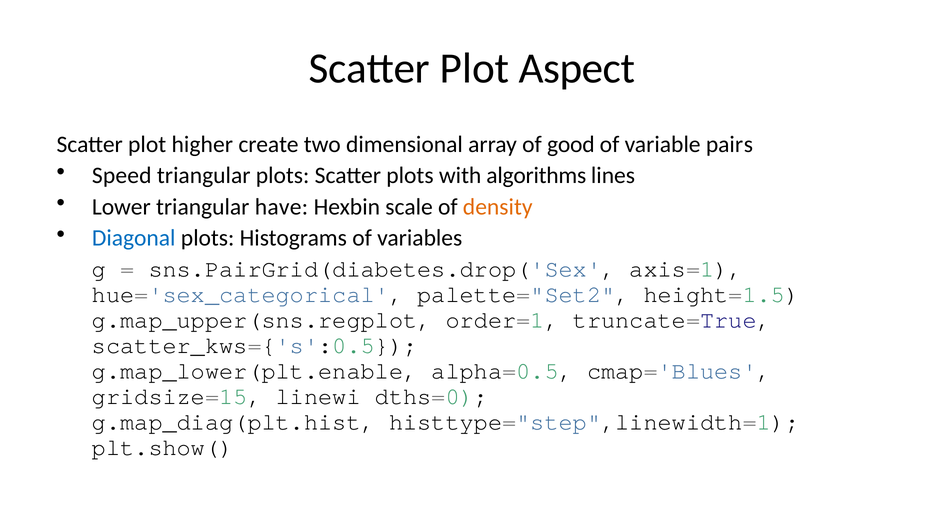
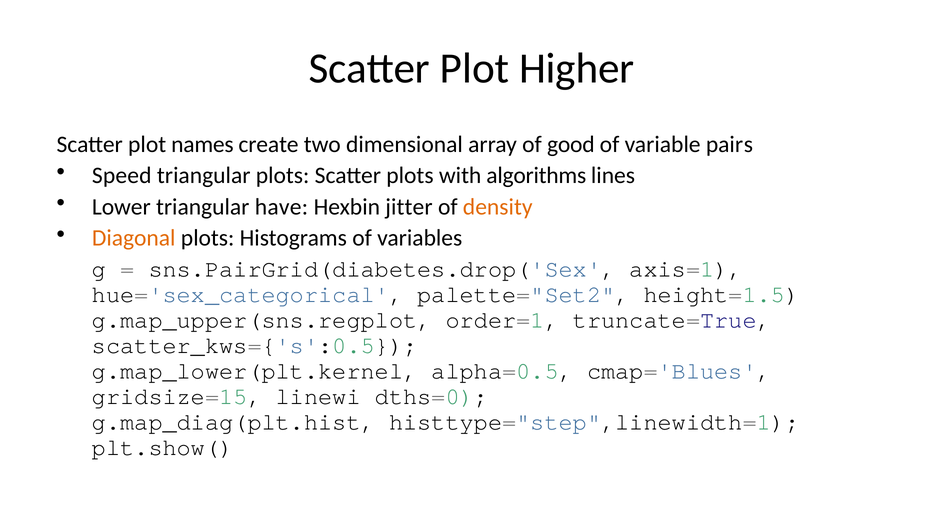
Aspect: Aspect -> Higher (577, 68)
higher: higher -> names (202, 144)
scale: scale -> jitter (409, 207)
Diagonal colour: blue -> orange (134, 238)
g.map_lower(plt.enable: g.map_lower(plt.enable -> g.map_lower(plt.kernel (255, 371)
